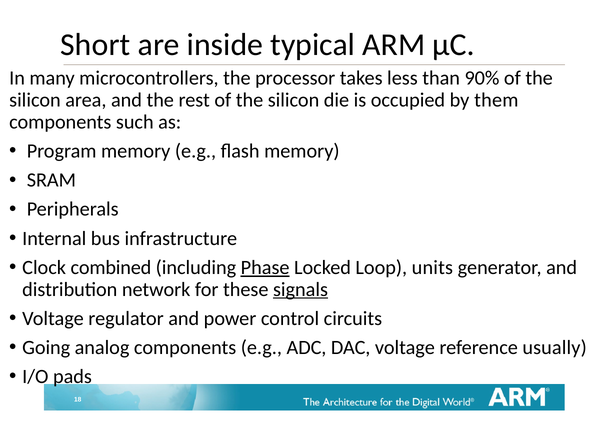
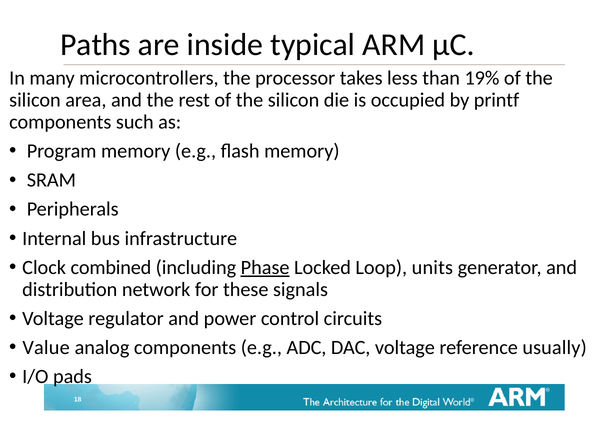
Short: Short -> Paths (96, 45)
90%: 90% -> 19% (482, 78)
them: them -> printf (497, 100)
signals underline: present -> none (300, 290)
Going: Going -> Value (46, 348)
